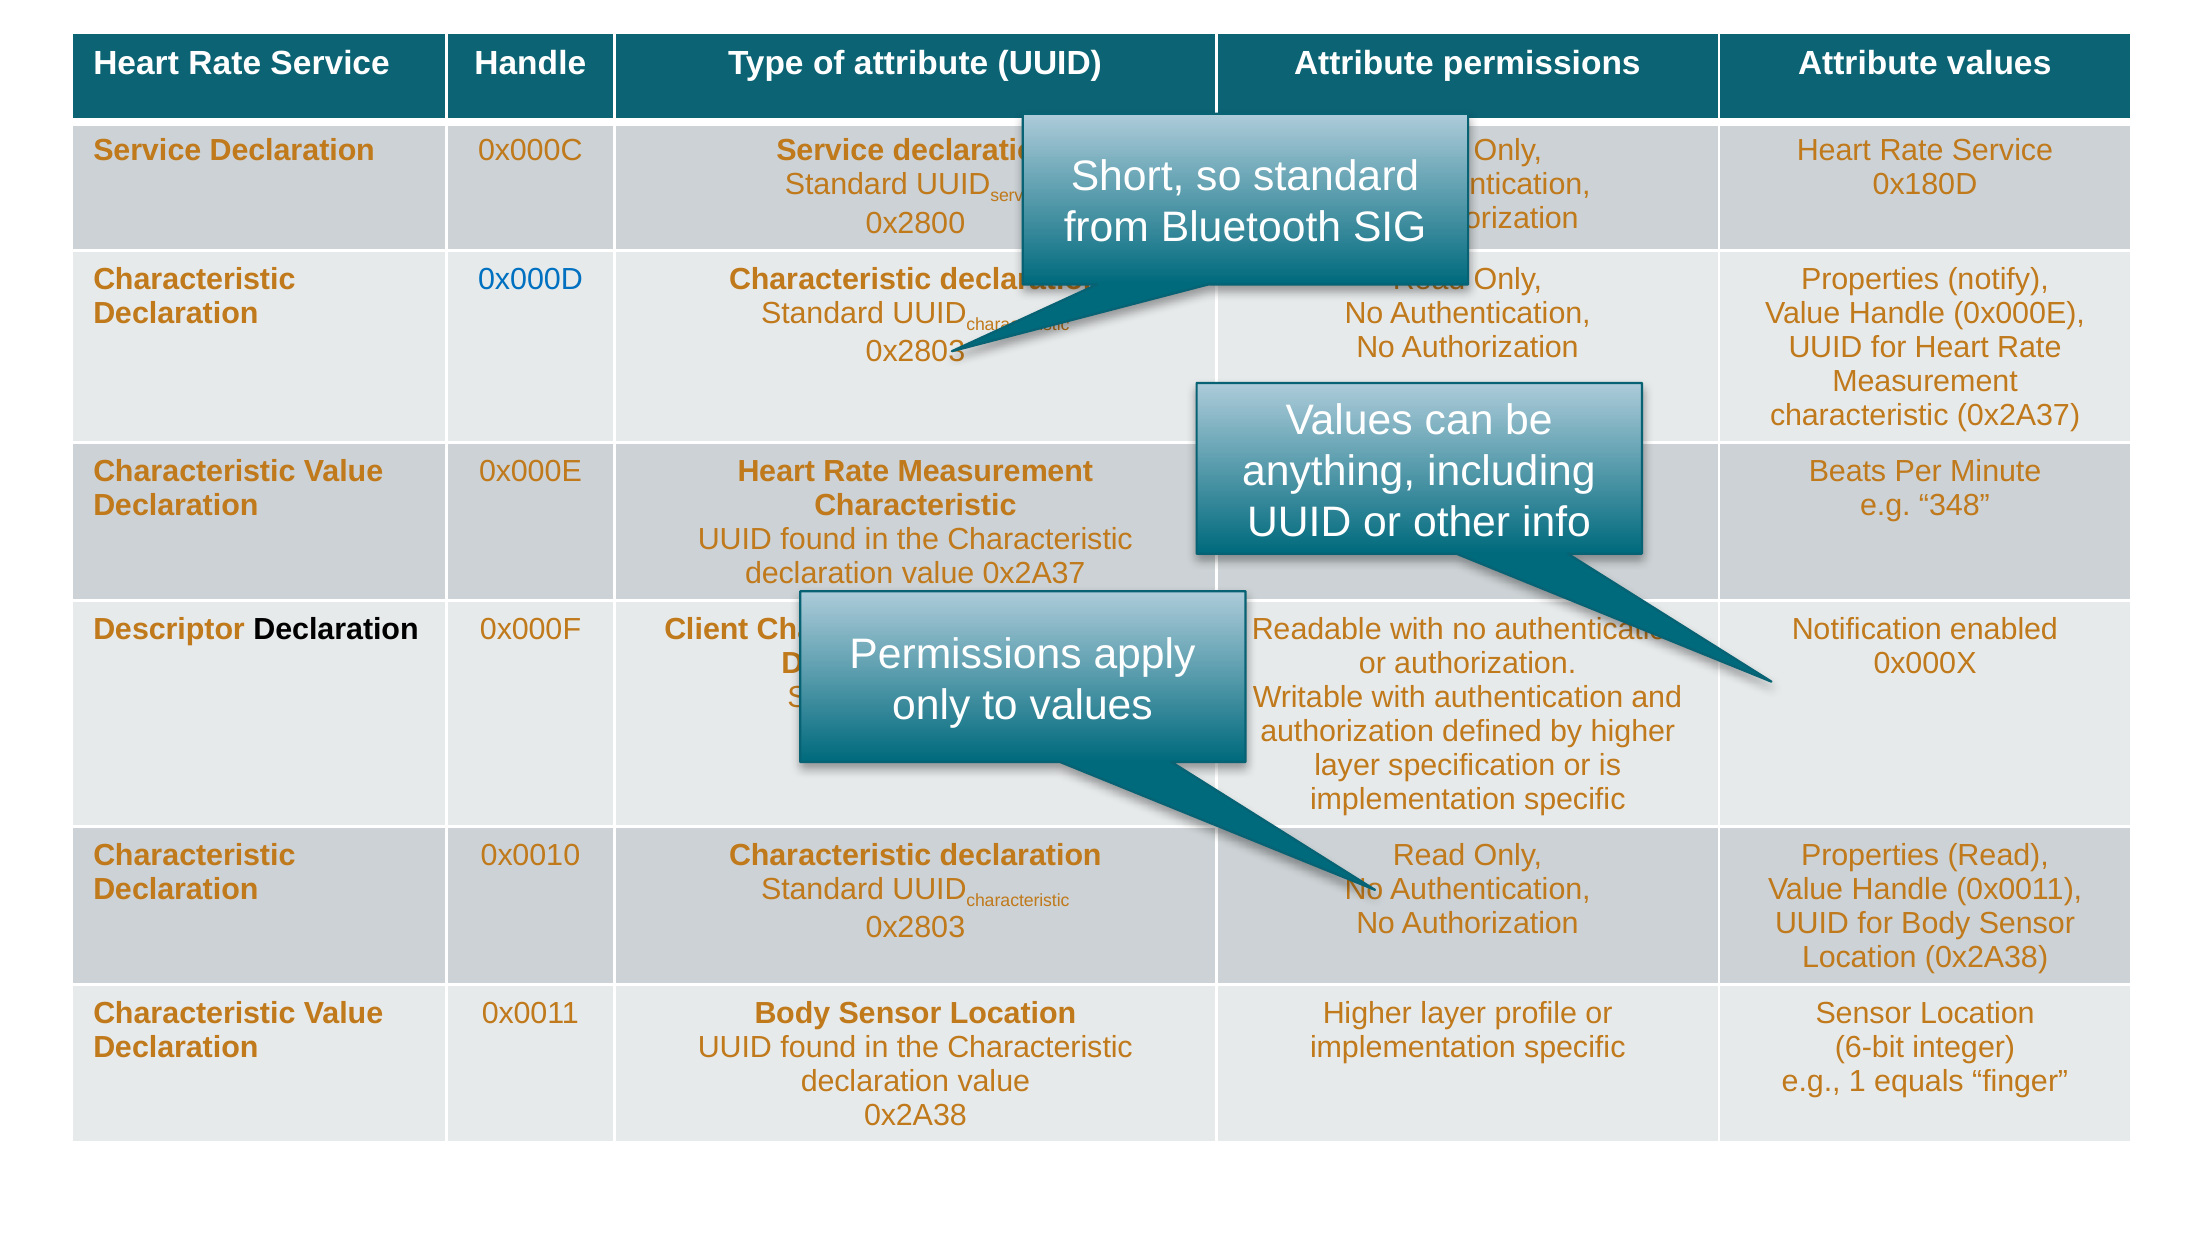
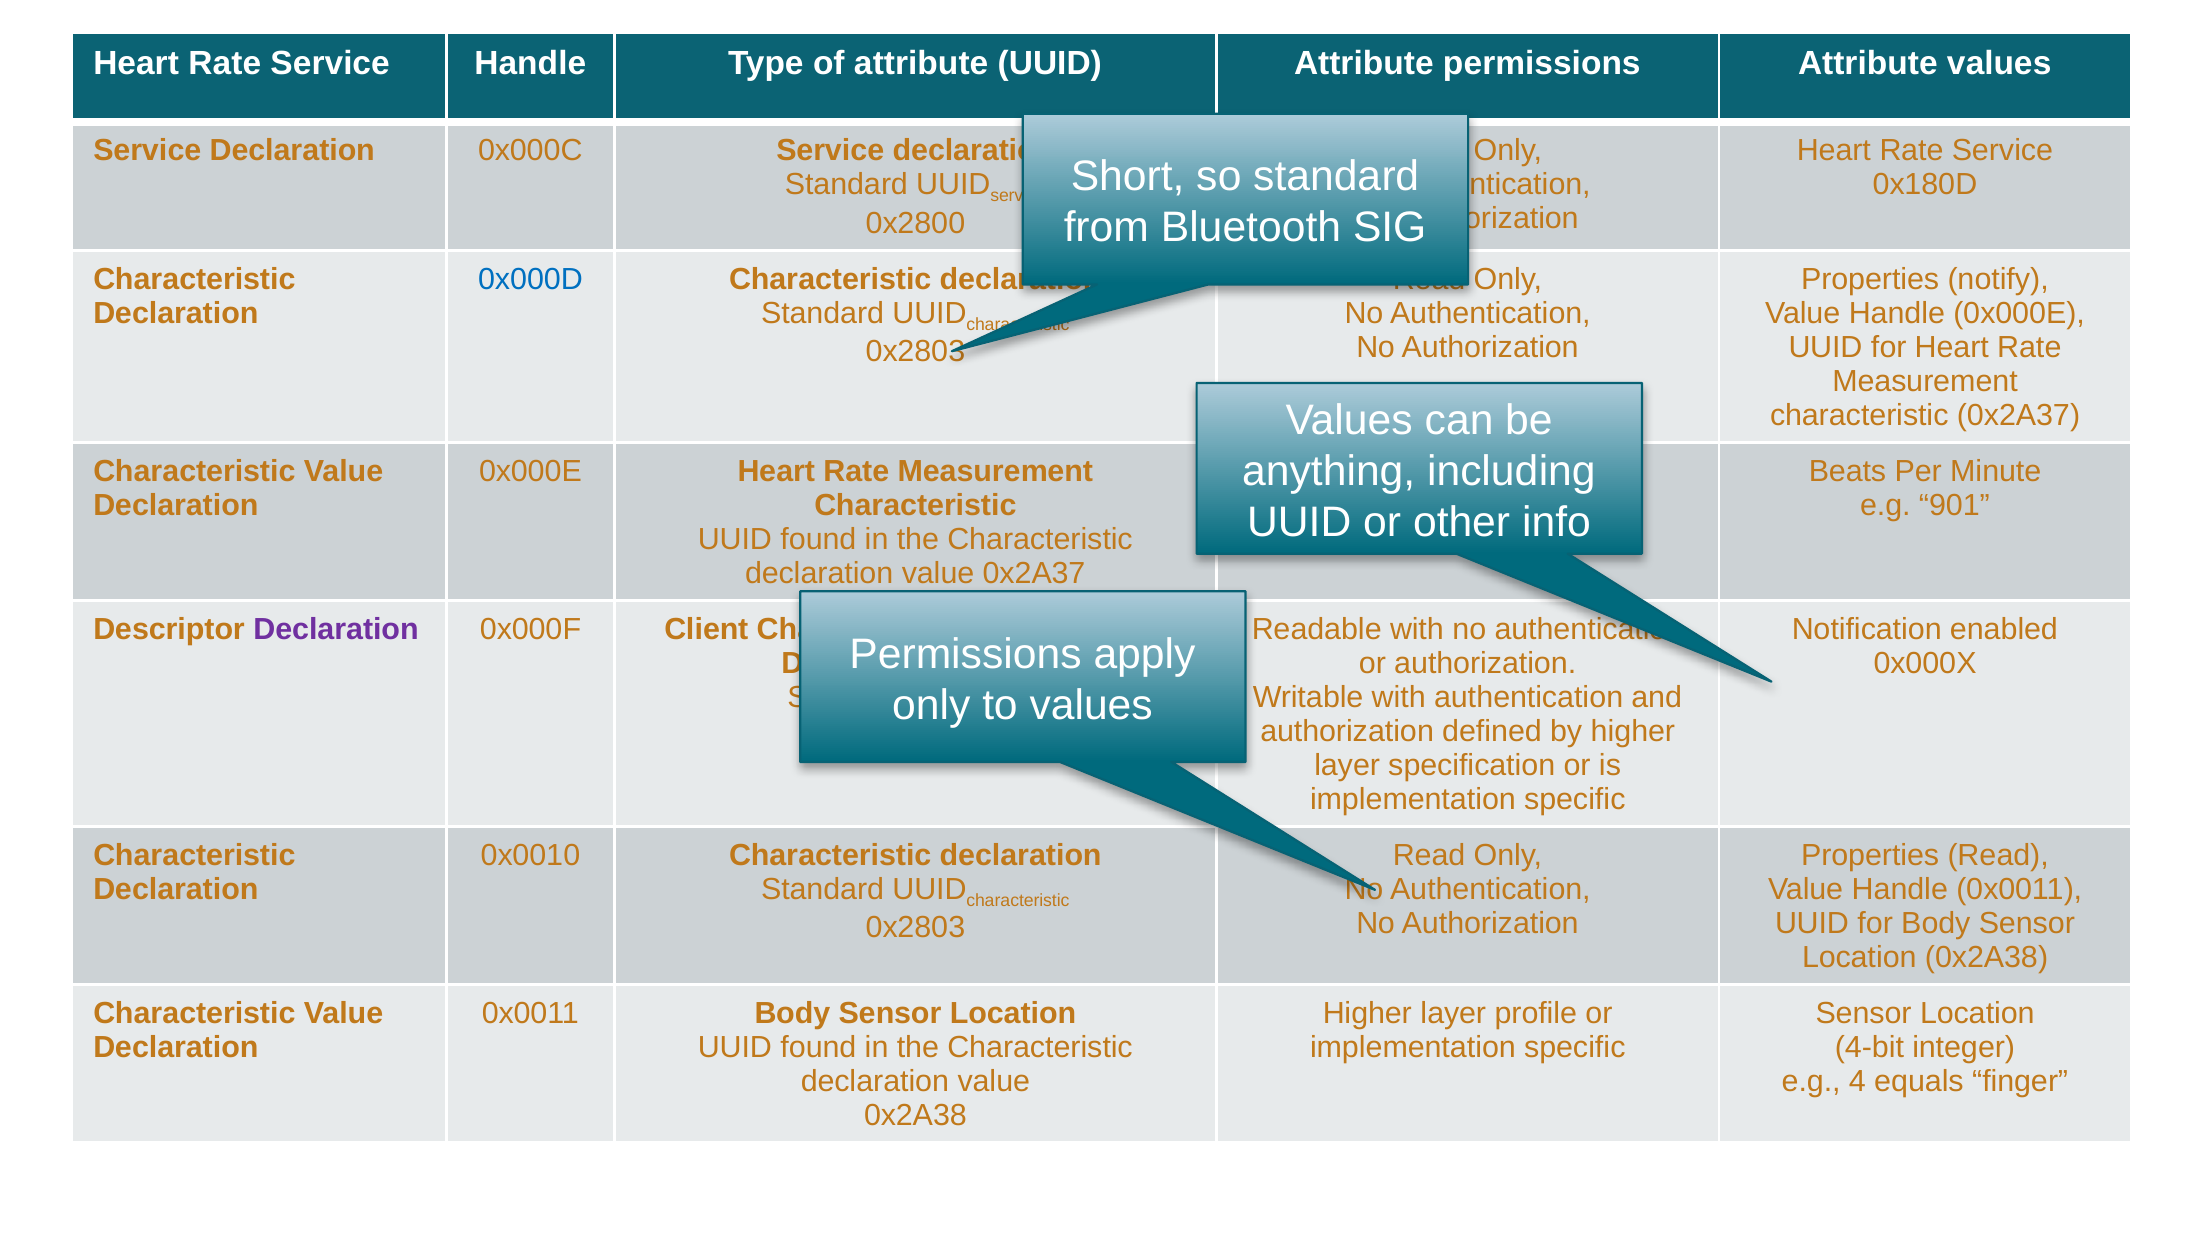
348: 348 -> 901 (1954, 505)
Declaration colour: black -> purple (336, 629)
6-bit: 6-bit -> 4-bit (1869, 1047)
1: 1 -> 4 (1857, 1081)
